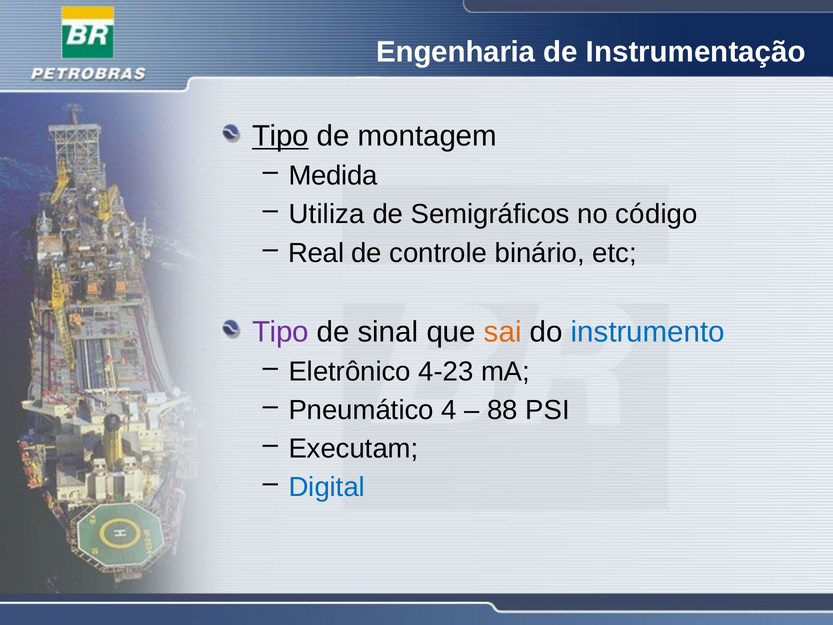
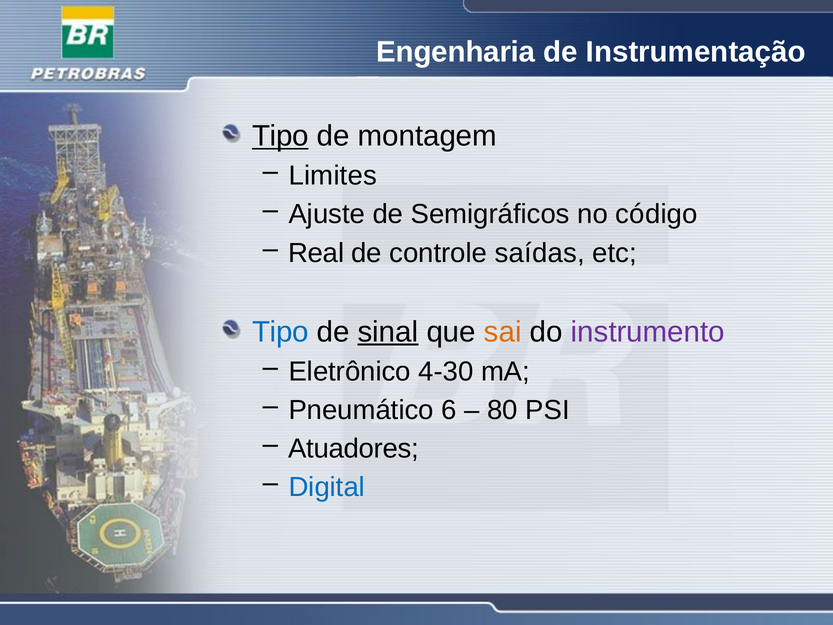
Medida: Medida -> Limites (333, 176)
Utiliza: Utiliza -> Ajuste (327, 214)
binário: binário -> saídas (540, 253)
Tipo colour: purple -> blue (280, 332)
sinal underline: none -> present (388, 332)
instrumento colour: blue -> purple (648, 332)
4-23: 4-23 -> 4-30 (446, 371)
4: 4 -> 6 (449, 410)
88: 88 -> 80 (502, 410)
Executam: Executam -> Atuadores (354, 449)
